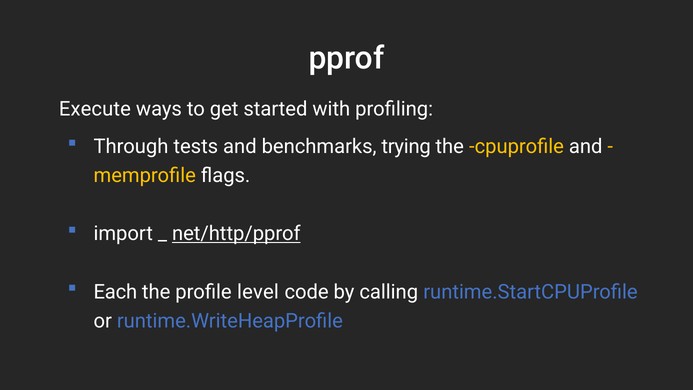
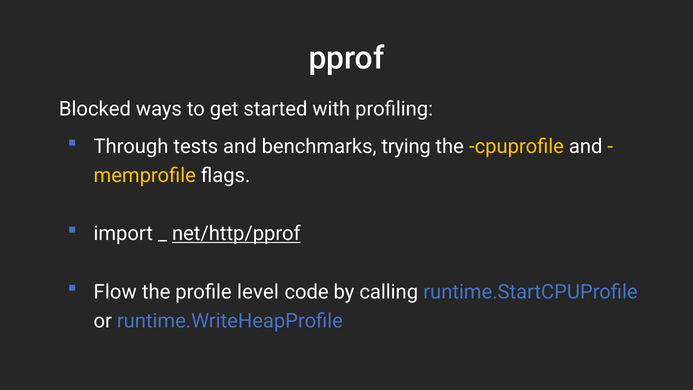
Execute: Execute -> Blocked (95, 109)
Each: Each -> Flow (115, 292)
